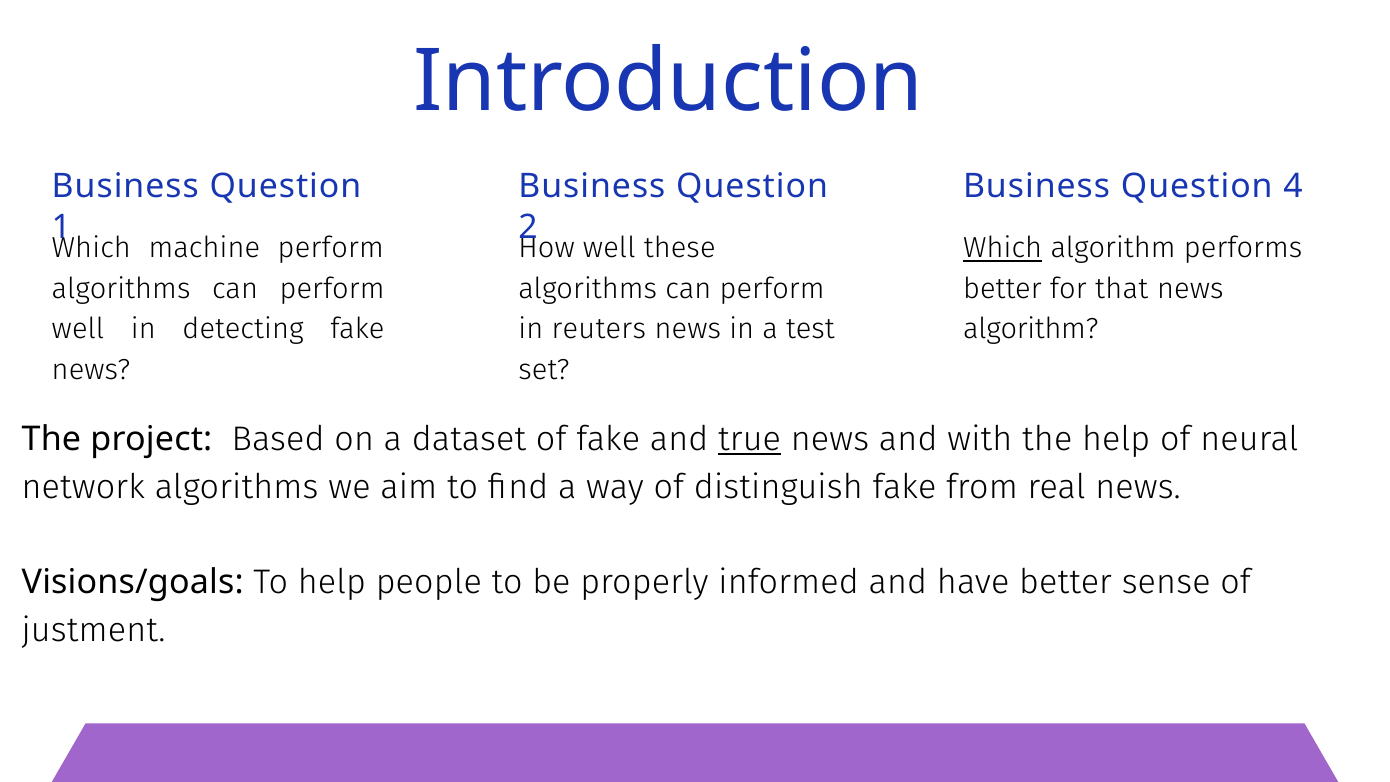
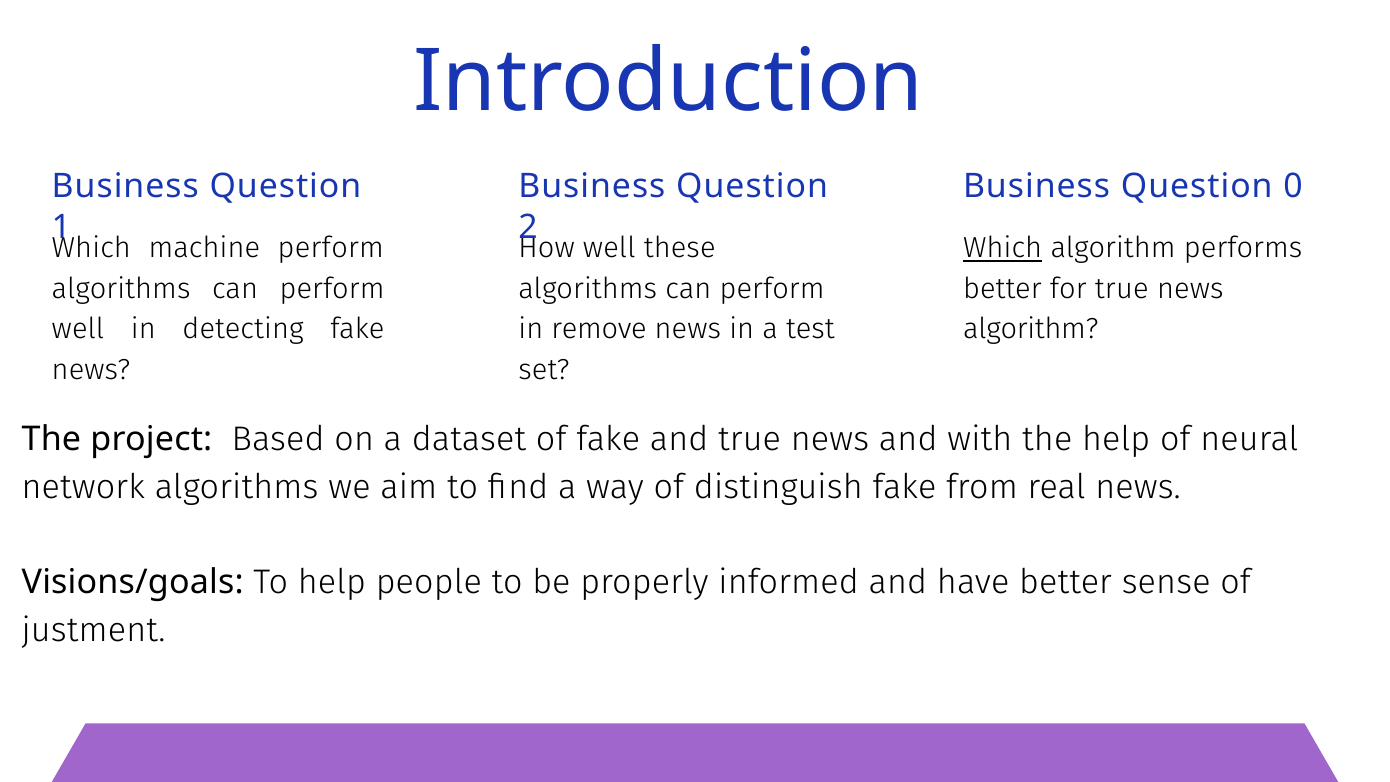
4: 4 -> 0 (1293, 187)
for that: that -> true (1122, 289)
reuters: reuters -> remove (599, 329)
true underline: present -> none (750, 439)
